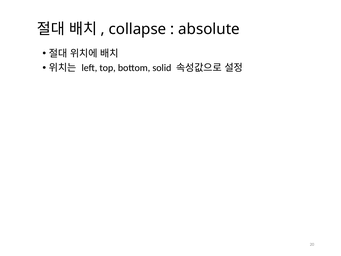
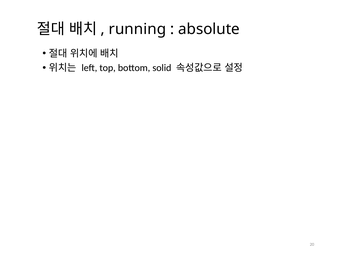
collapse: collapse -> running (137, 29)
